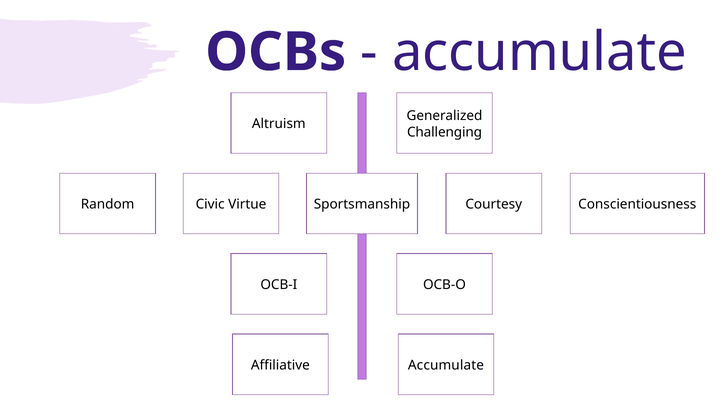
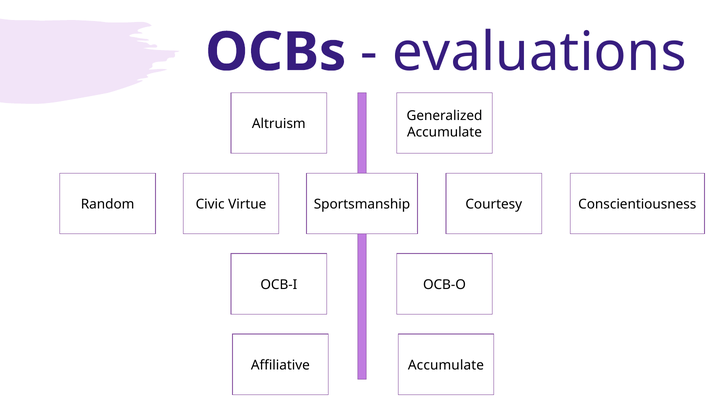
accumulate: accumulate -> evaluations (539, 52)
Challenging: Challenging -> Accumulate (444, 132)
